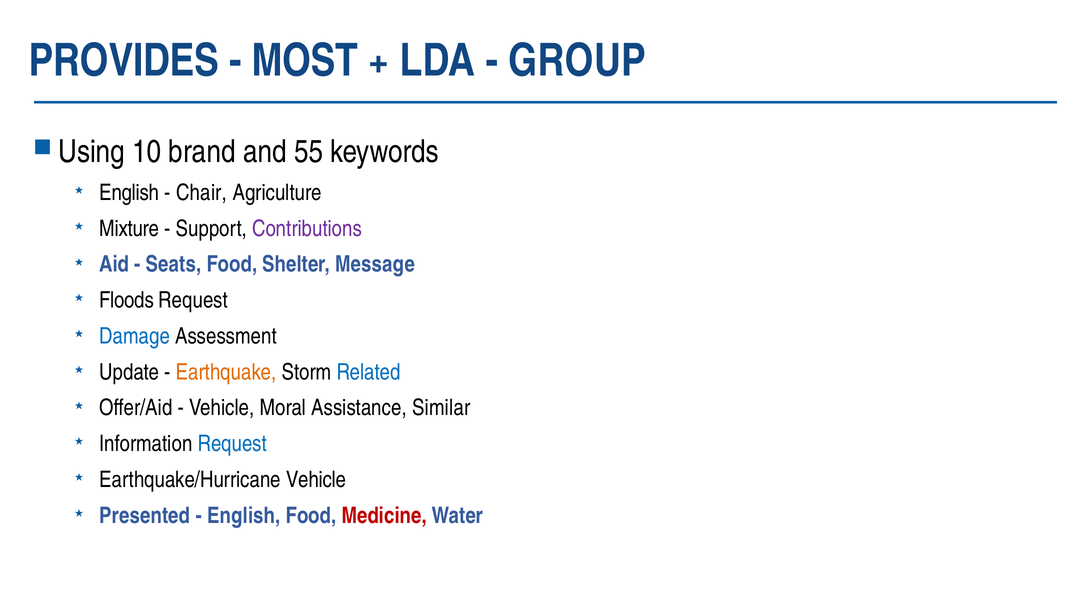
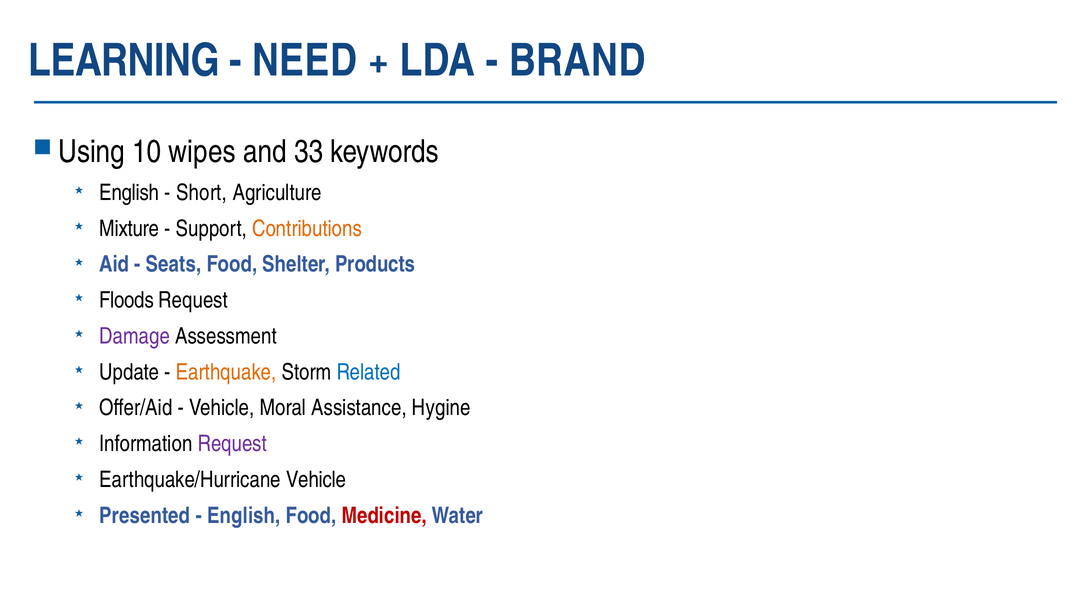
PROVIDES: PROVIDES -> LEARNING (124, 61)
MOST: MOST -> NEED (305, 61)
GROUP: GROUP -> BRAND (577, 61)
brand: brand -> wipes (202, 152)
55: 55 -> 33 (309, 152)
Chair: Chair -> Short (202, 193)
Contributions colour: purple -> orange (307, 229)
Message: Message -> Products (375, 265)
Damage colour: blue -> purple (135, 337)
Similar: Similar -> Hygine (441, 408)
Request colour: blue -> purple (232, 444)
